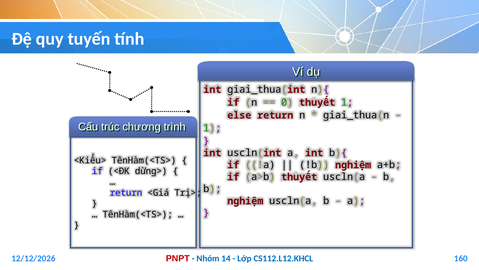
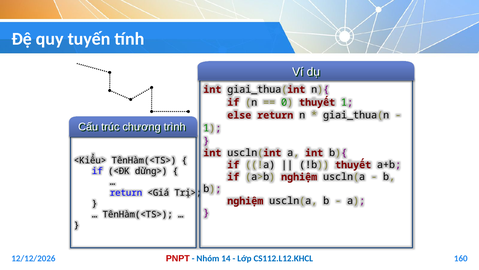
!b nghiệm: nghiệm -> thuyết (353, 165)
a>b thuyết: thuyết -> nghiệm (299, 177)
